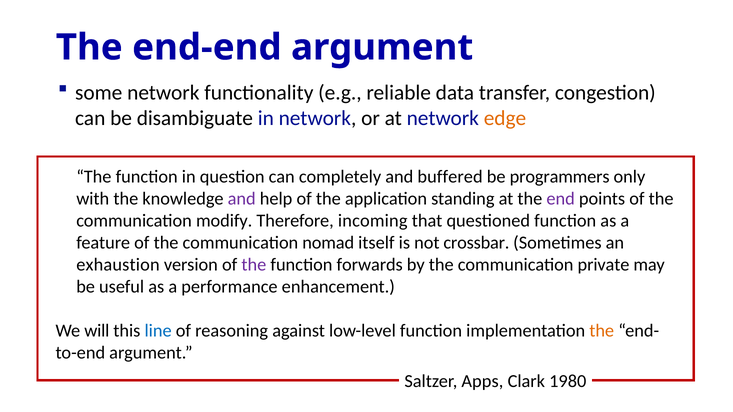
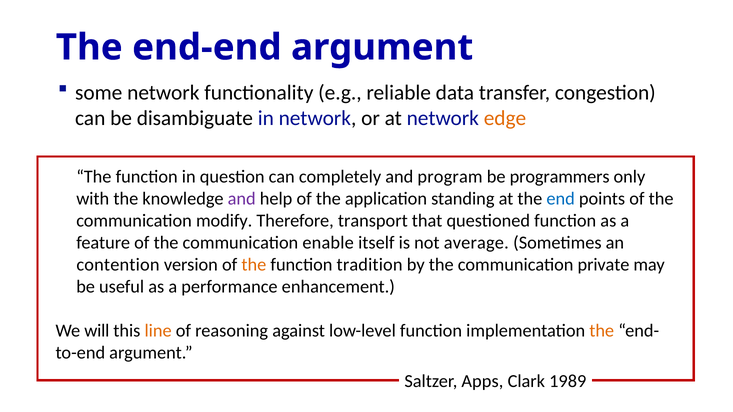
buffered: buffered -> program (450, 177)
end colour: purple -> blue (561, 199)
incoming: incoming -> transport (373, 221)
nomad: nomad -> enable (328, 243)
crossbar: crossbar -> average (476, 243)
exhaustion: exhaustion -> contention (118, 265)
the colour: purple -> orange (254, 265)
forwards: forwards -> tradition (370, 265)
line colour: blue -> orange (158, 331)
1980: 1980 -> 1989 (568, 381)
